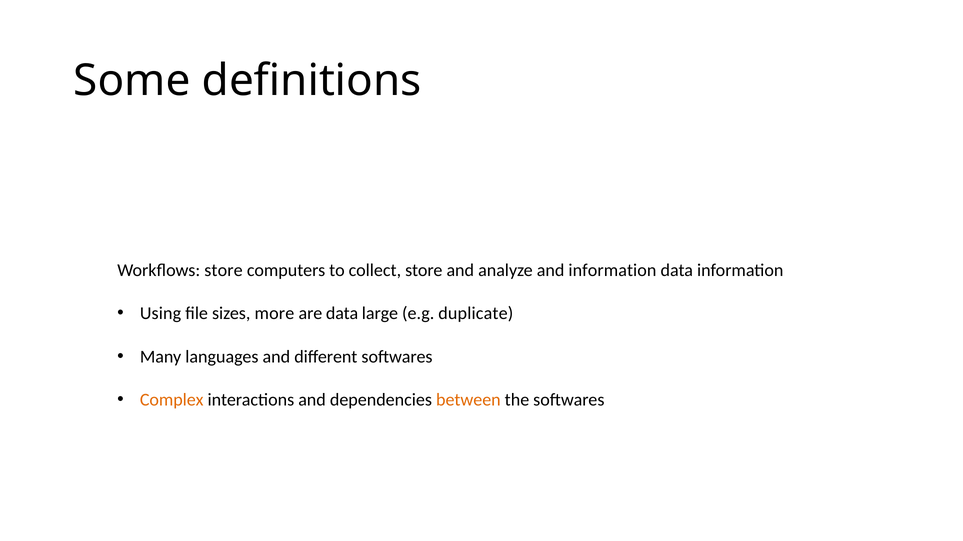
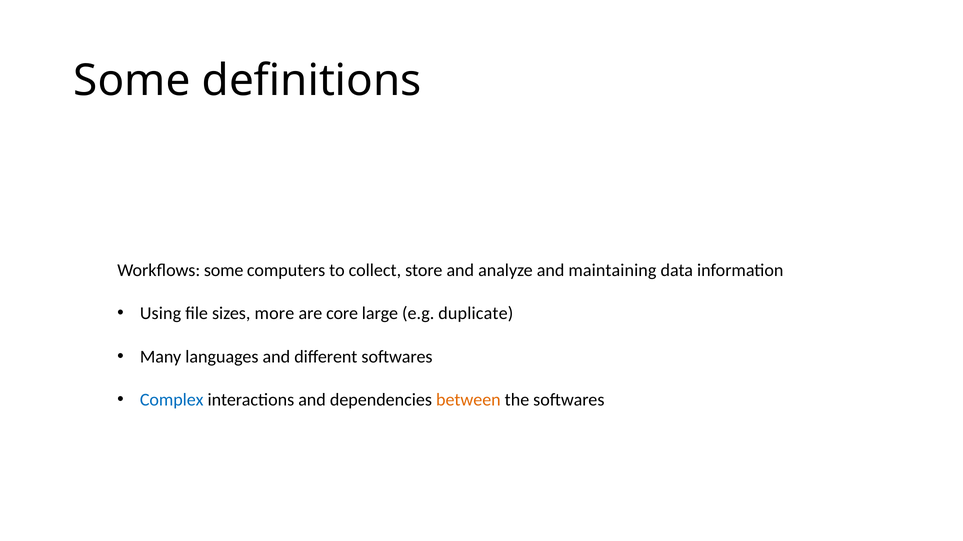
Workflows store: store -> some (224, 270)
and information: information -> maintaining (612, 270)
are data: data -> core (342, 314)
Complex colour: orange -> blue (172, 400)
